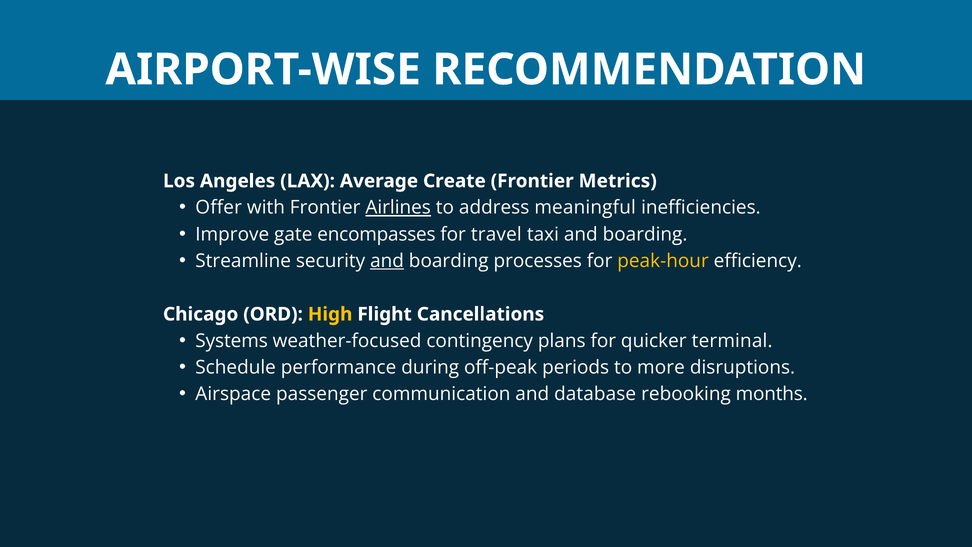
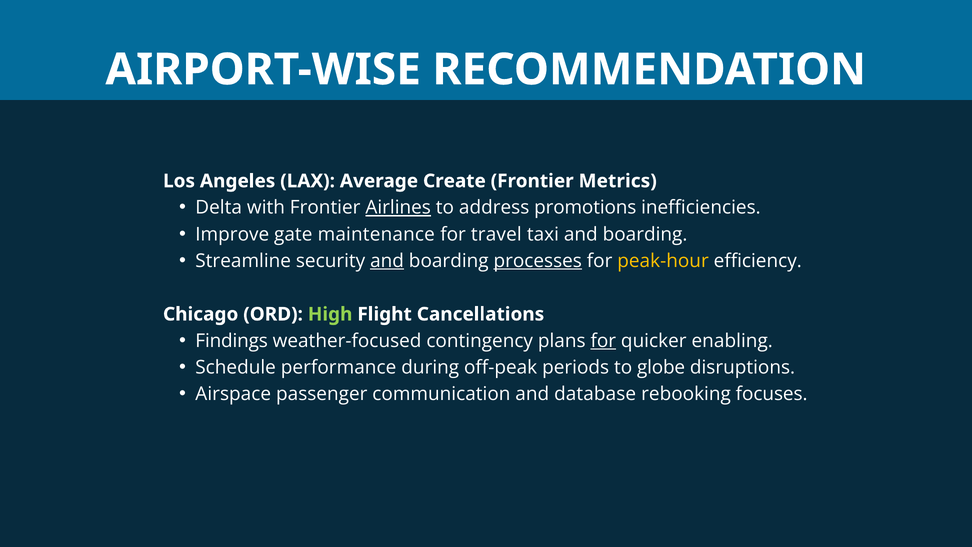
Offer: Offer -> Delta (219, 208)
meaningful: meaningful -> promotions (585, 208)
encompasses: encompasses -> maintenance (376, 234)
processes underline: none -> present (538, 261)
High colour: yellow -> light green (330, 314)
Systems: Systems -> Findings (232, 341)
for underline: none -> present (603, 341)
terminal: terminal -> enabling (732, 341)
more: more -> globe (661, 367)
months: months -> focuses (772, 394)
